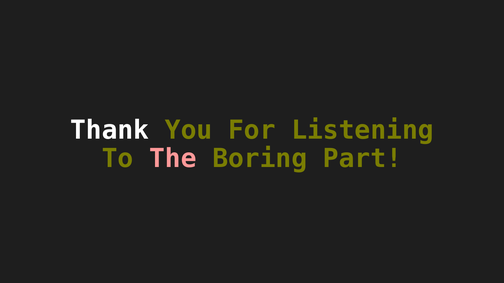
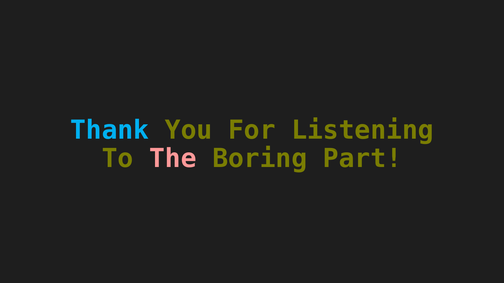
Thank colour: white -> light blue (110, 131)
